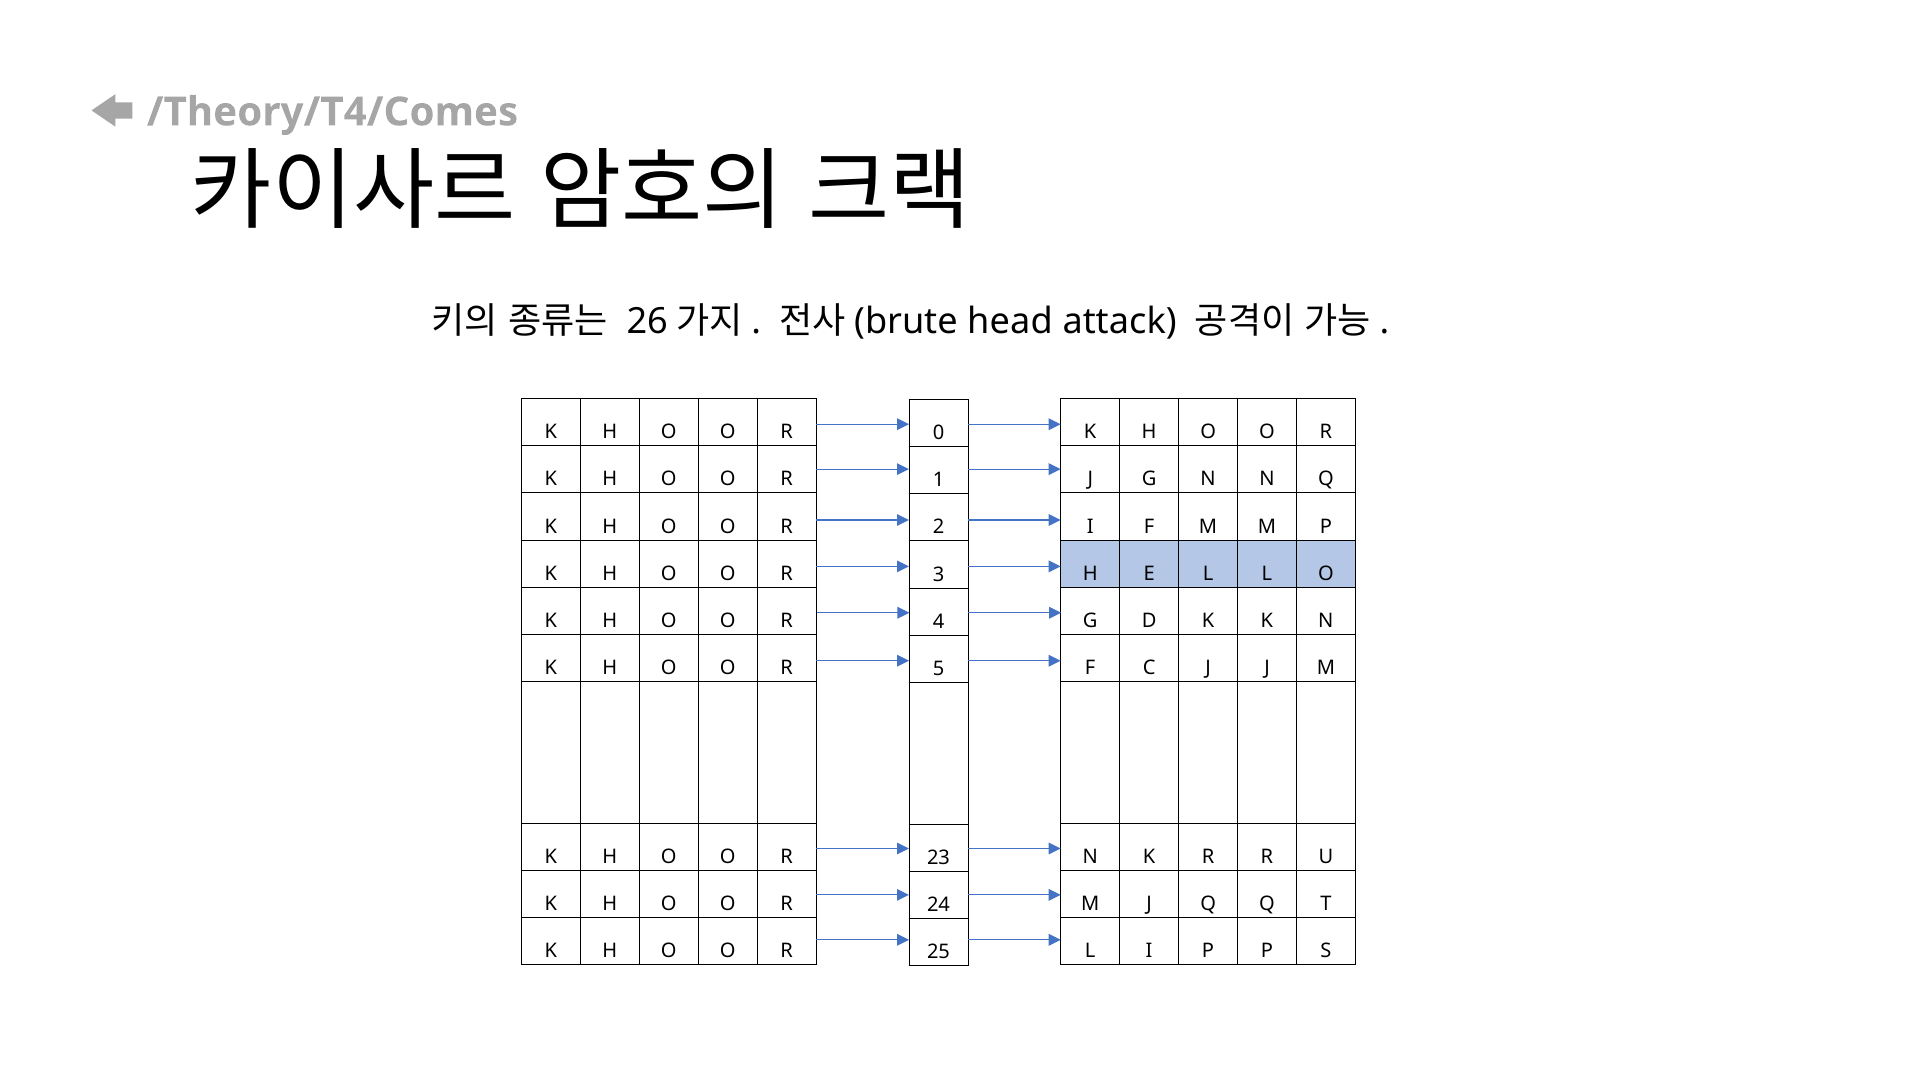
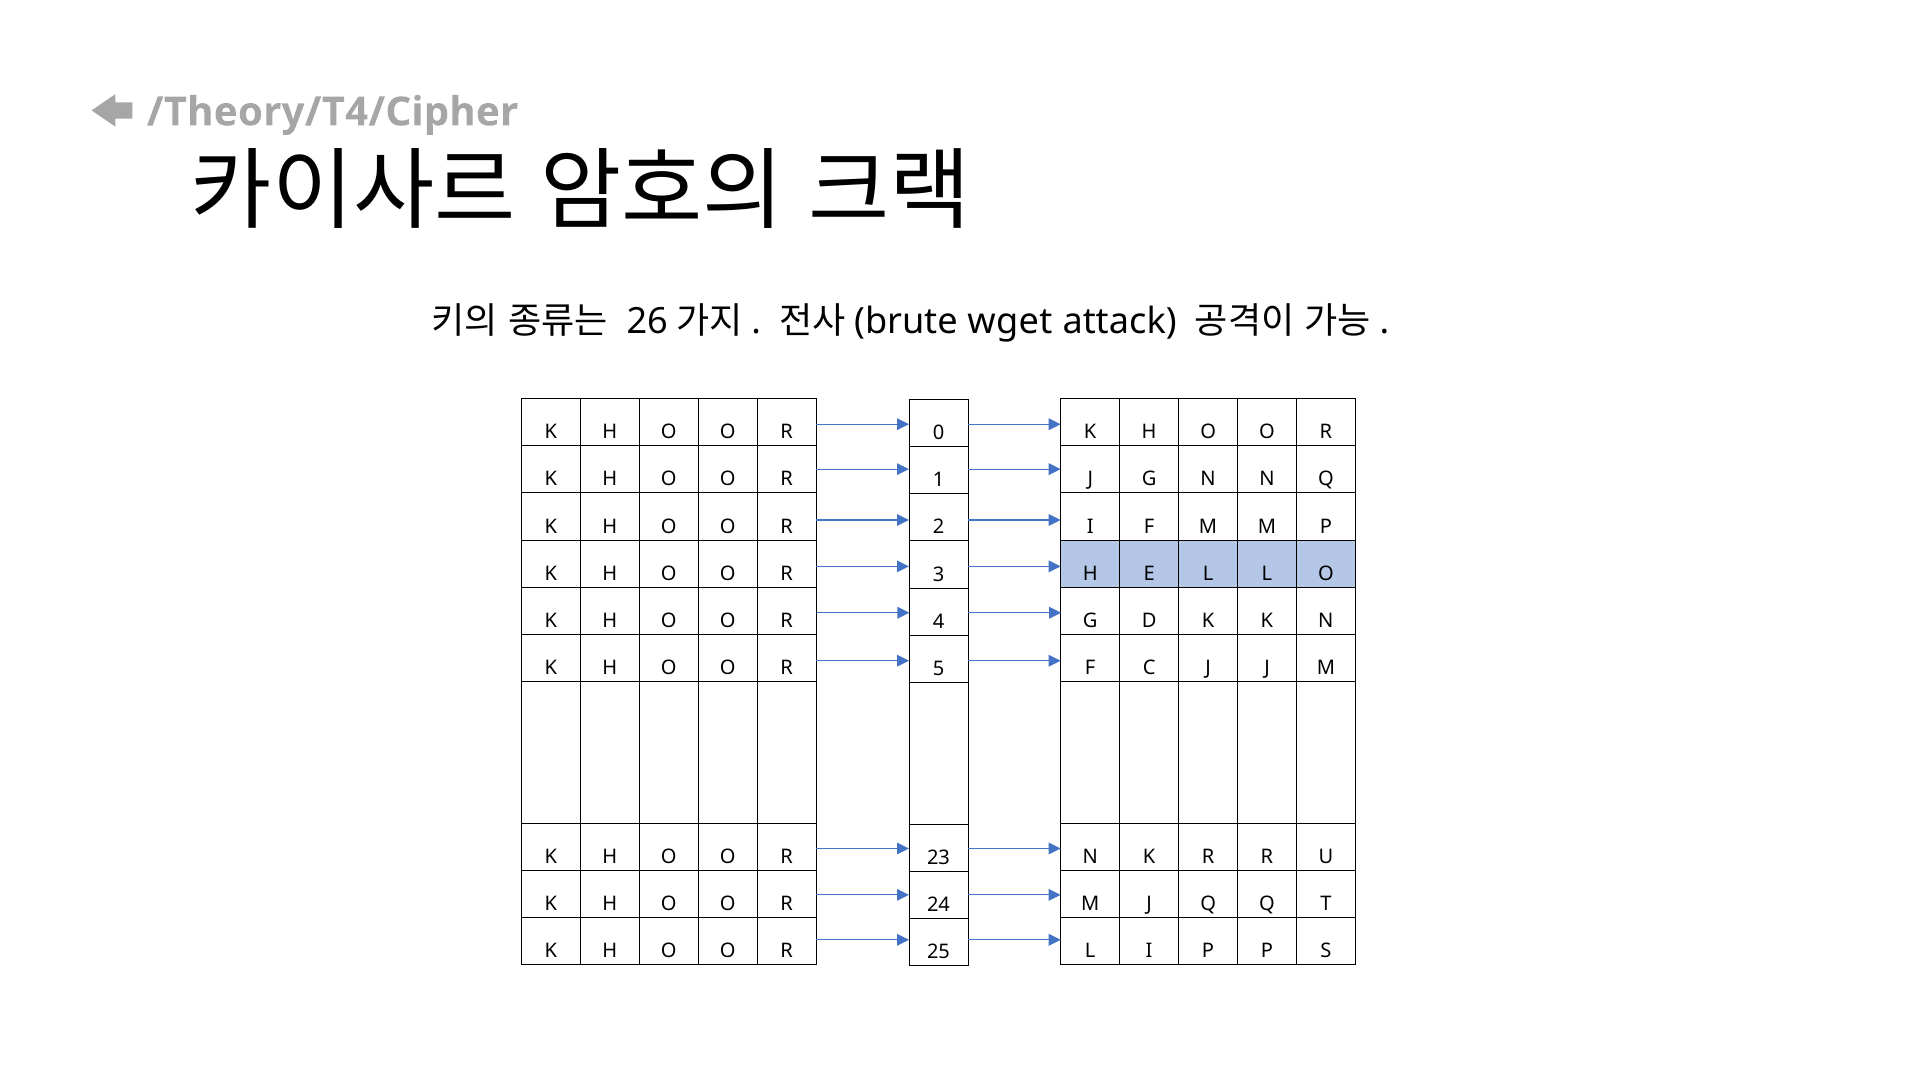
/Theory/T4/Comes: /Theory/T4/Comes -> /Theory/T4/Cipher (332, 112)
head: head -> wget (1010, 322)
